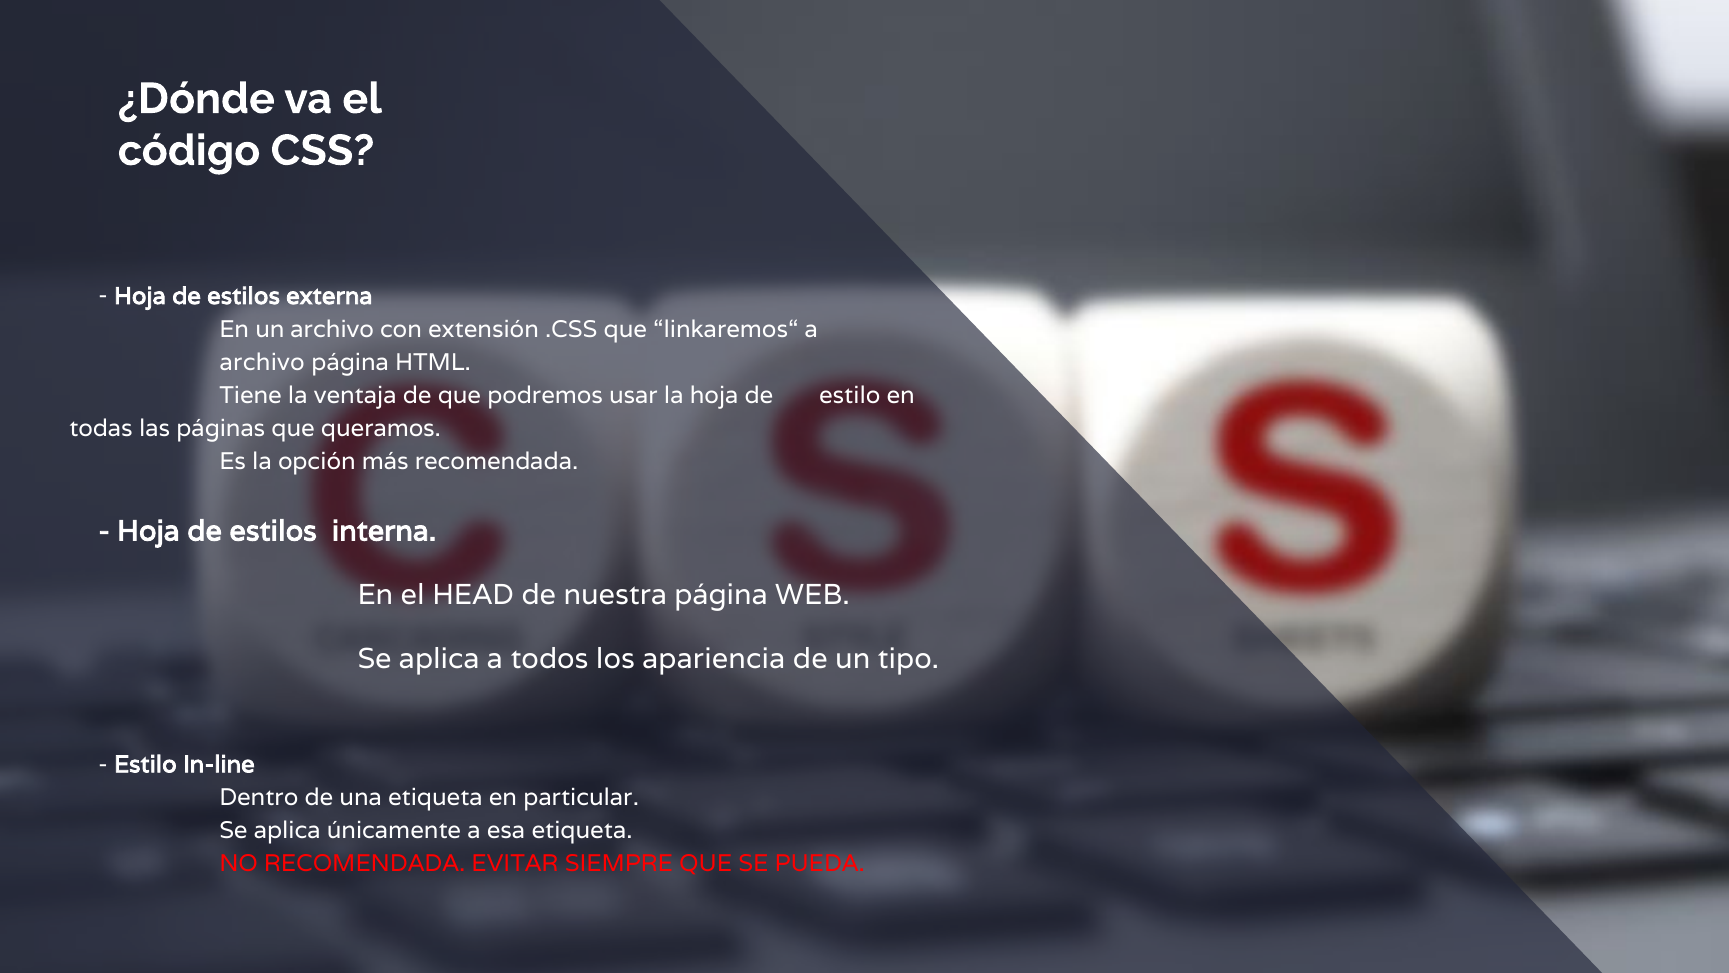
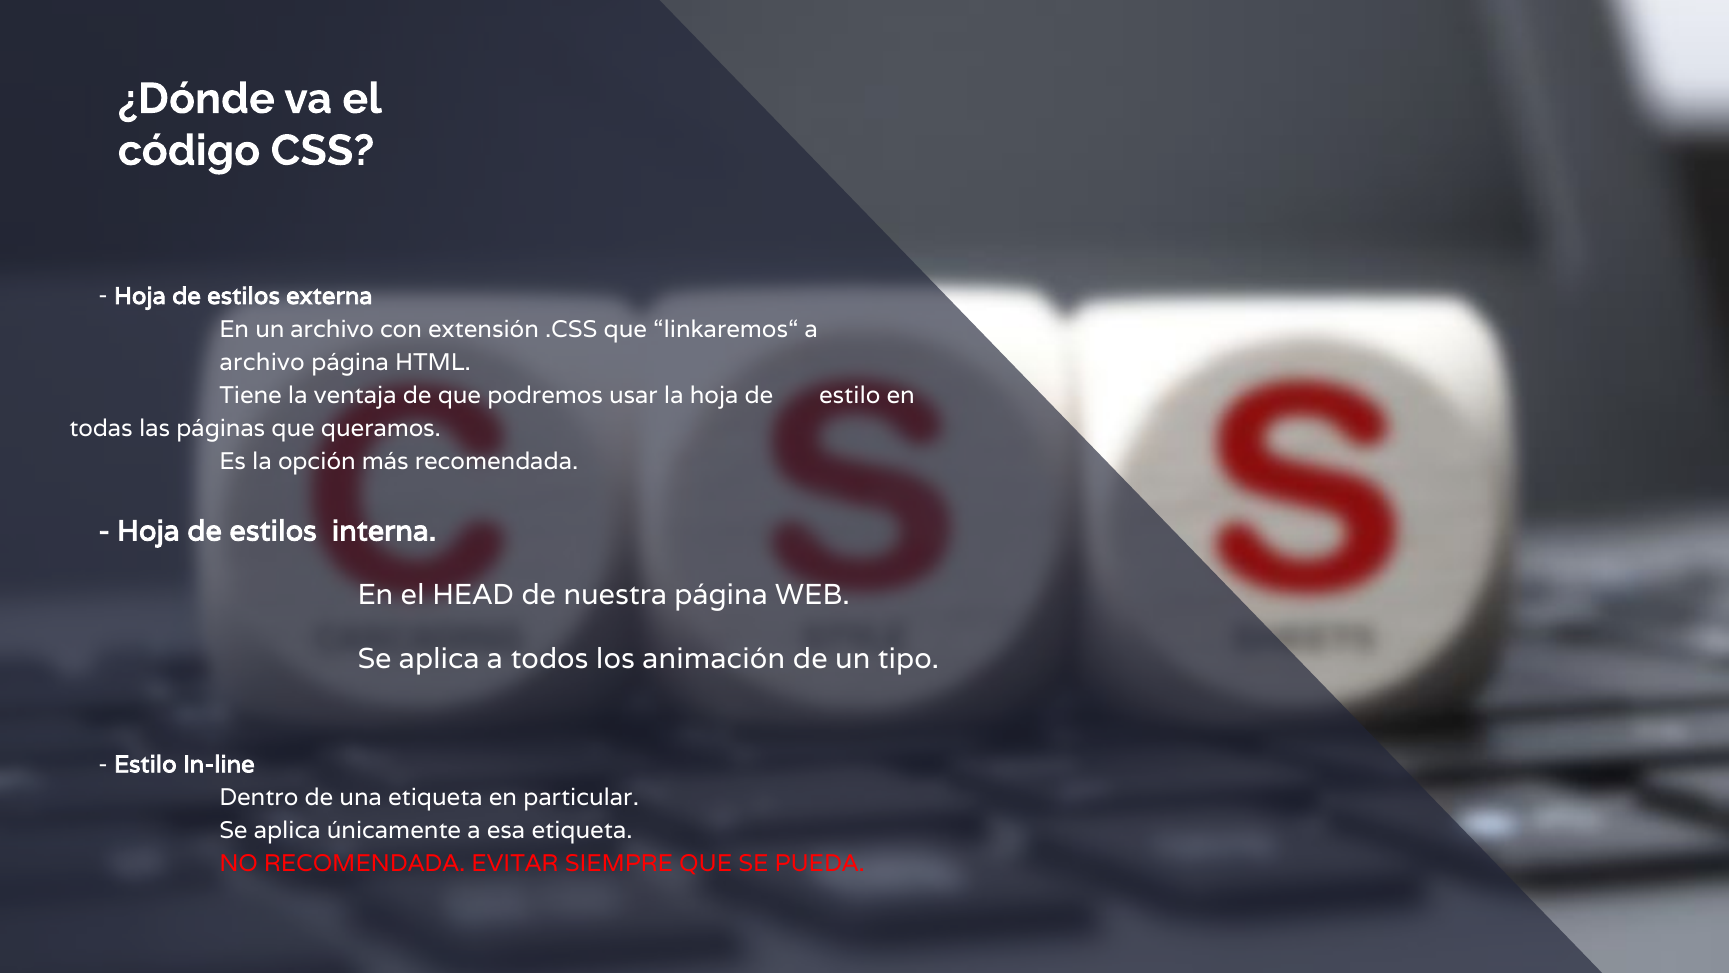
apariencia: apariencia -> animación (714, 658)
